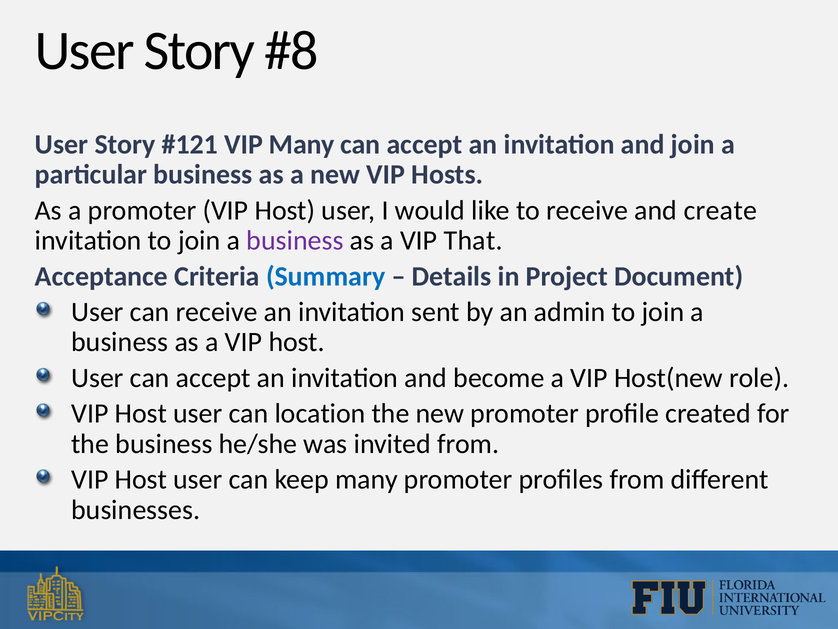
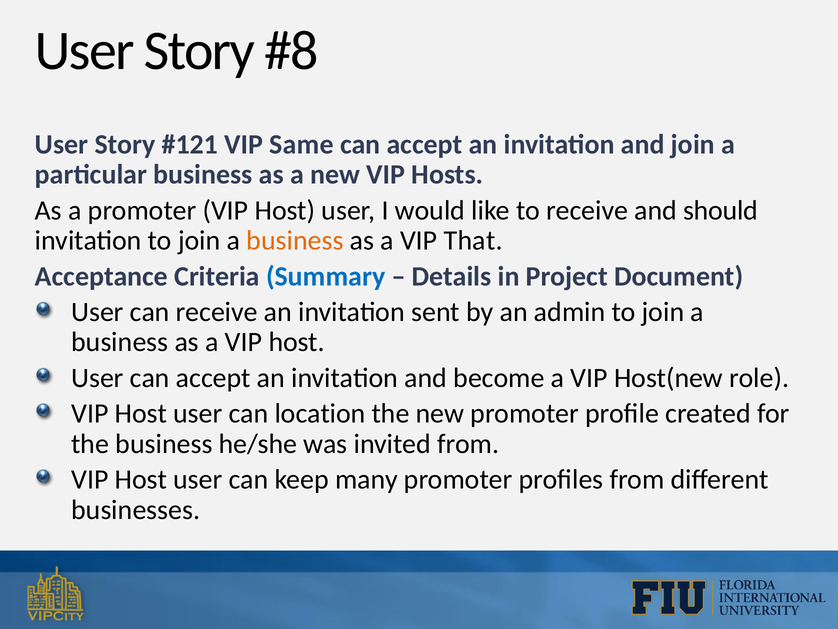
VIP Many: Many -> Same (302, 144)
create: create -> should (721, 210)
business colour: purple -> orange (295, 240)
